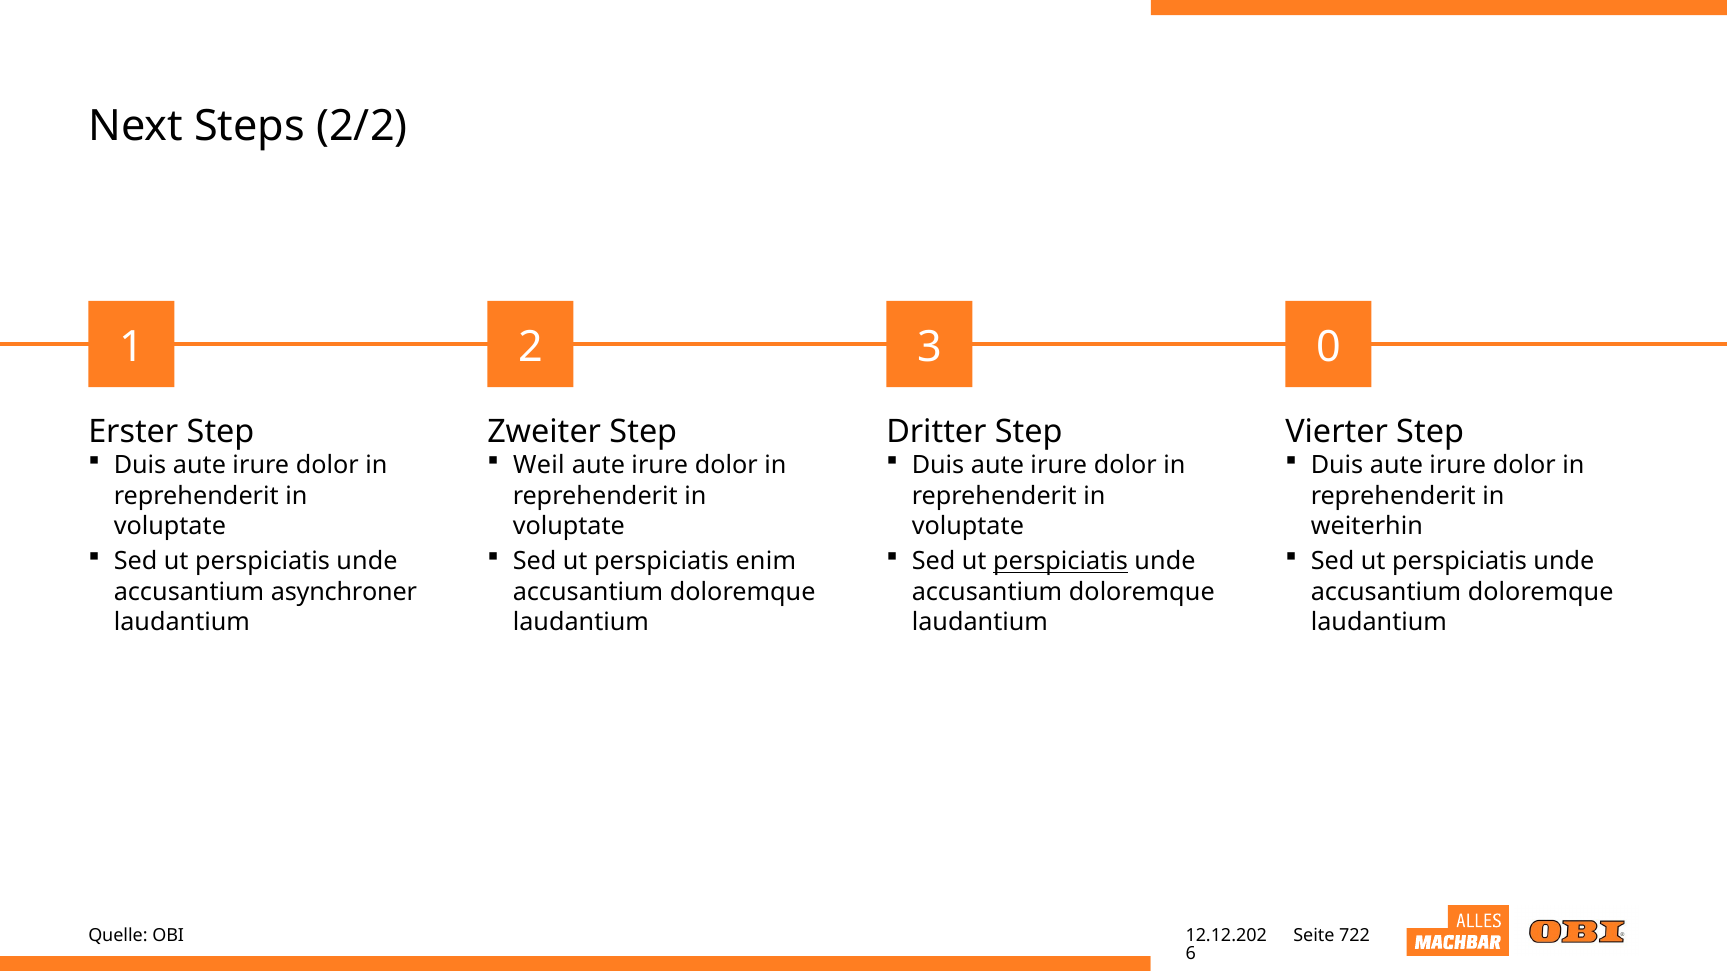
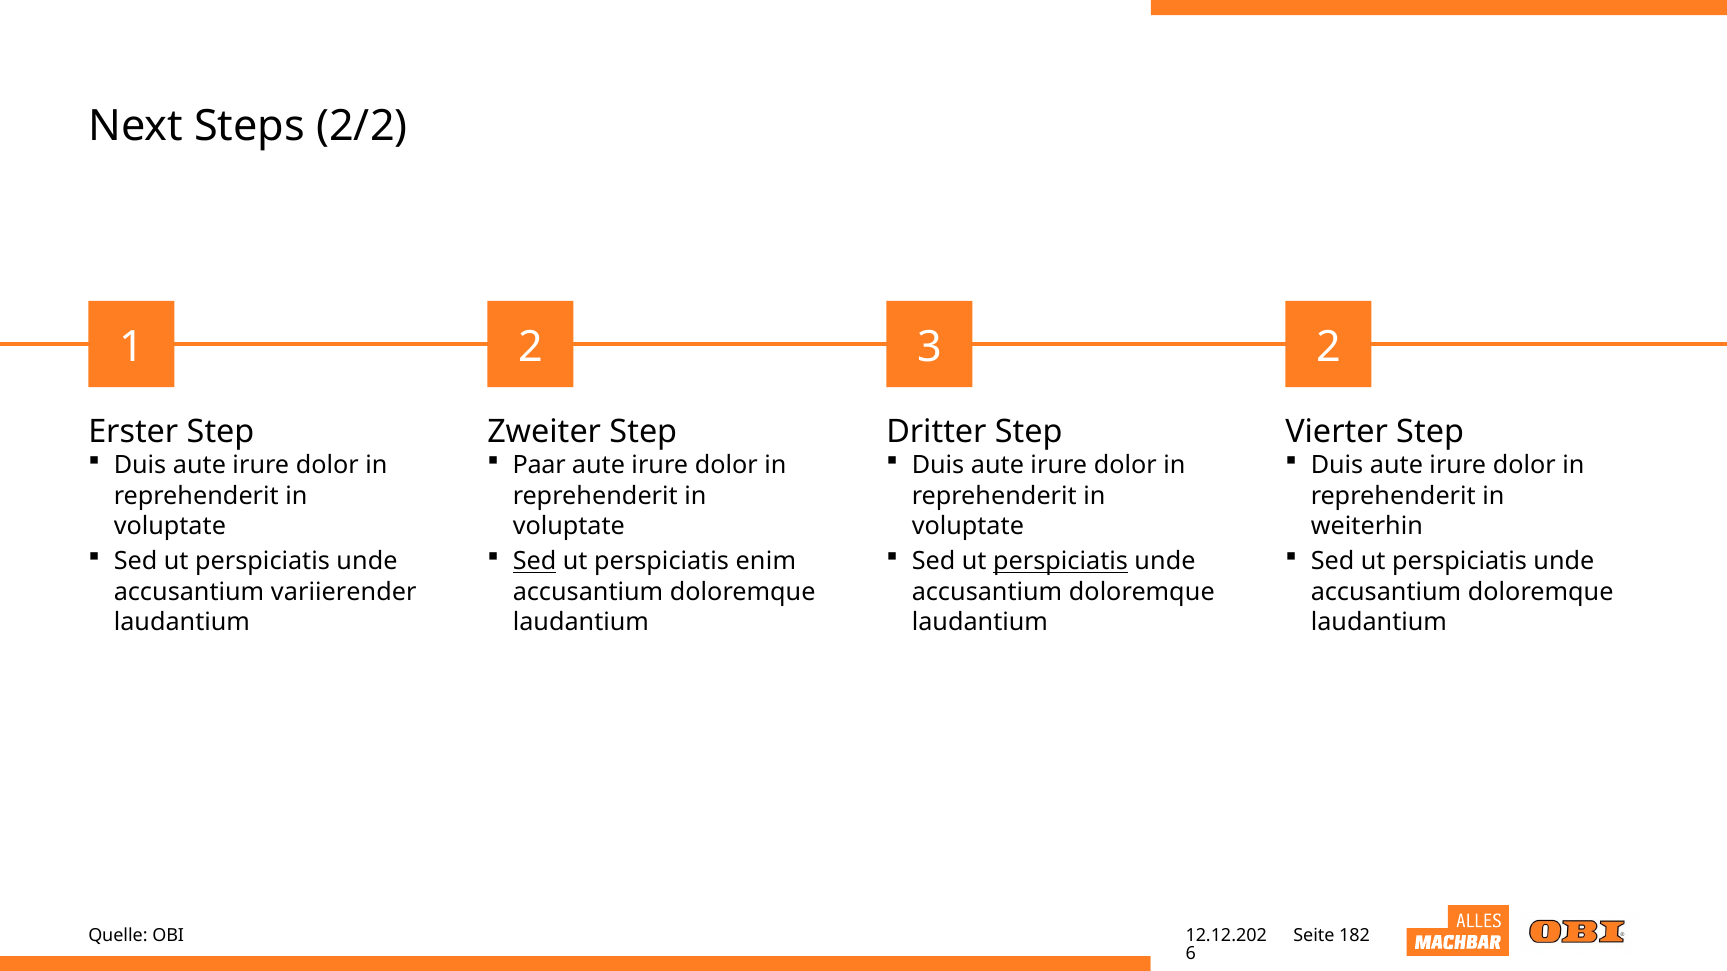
2 0: 0 -> 2 (1328, 347)
Weil: Weil -> Paar (539, 466)
Sed underline: none -> present (535, 562)
asynchroner: asynchroner -> variierender (344, 592)
722: 722 -> 182 (1355, 936)
